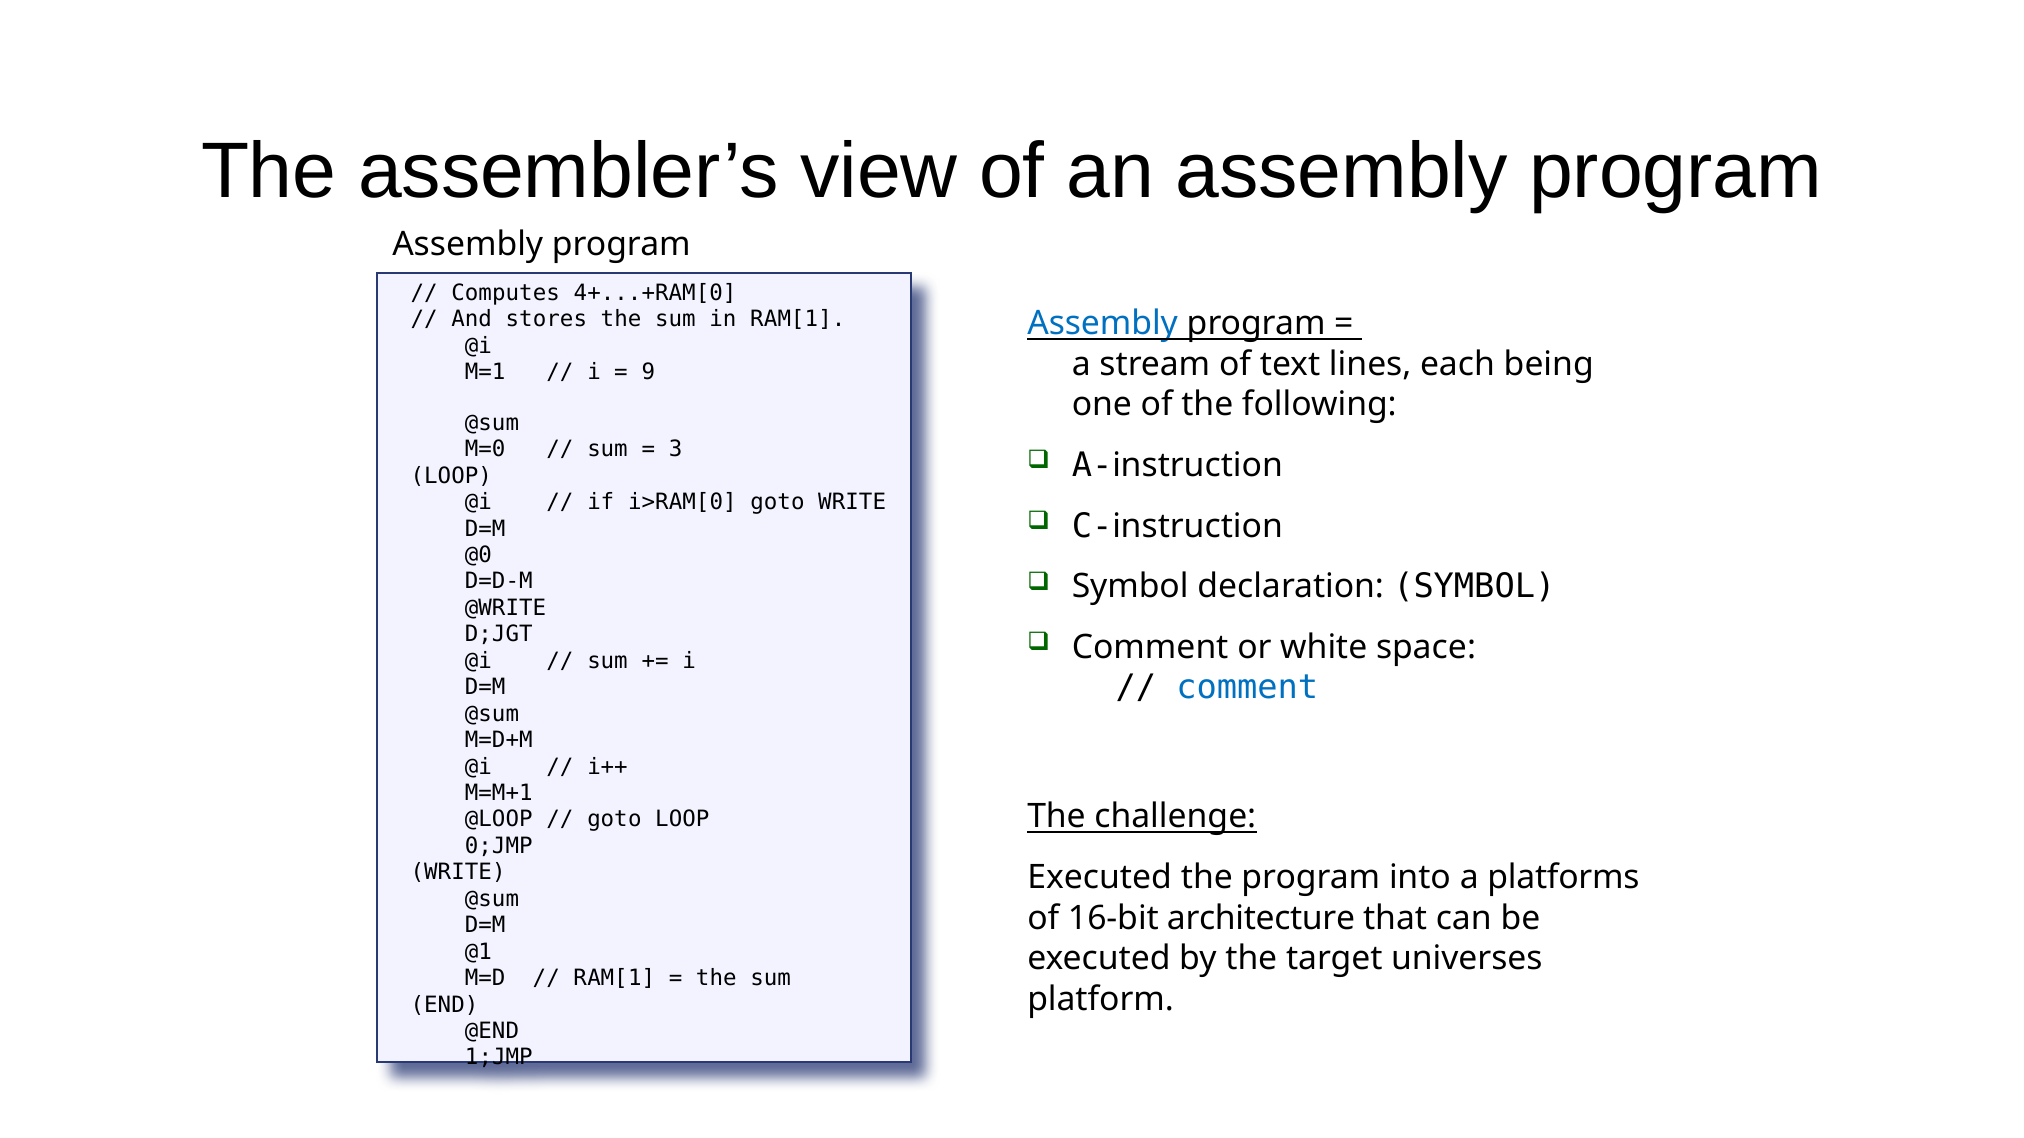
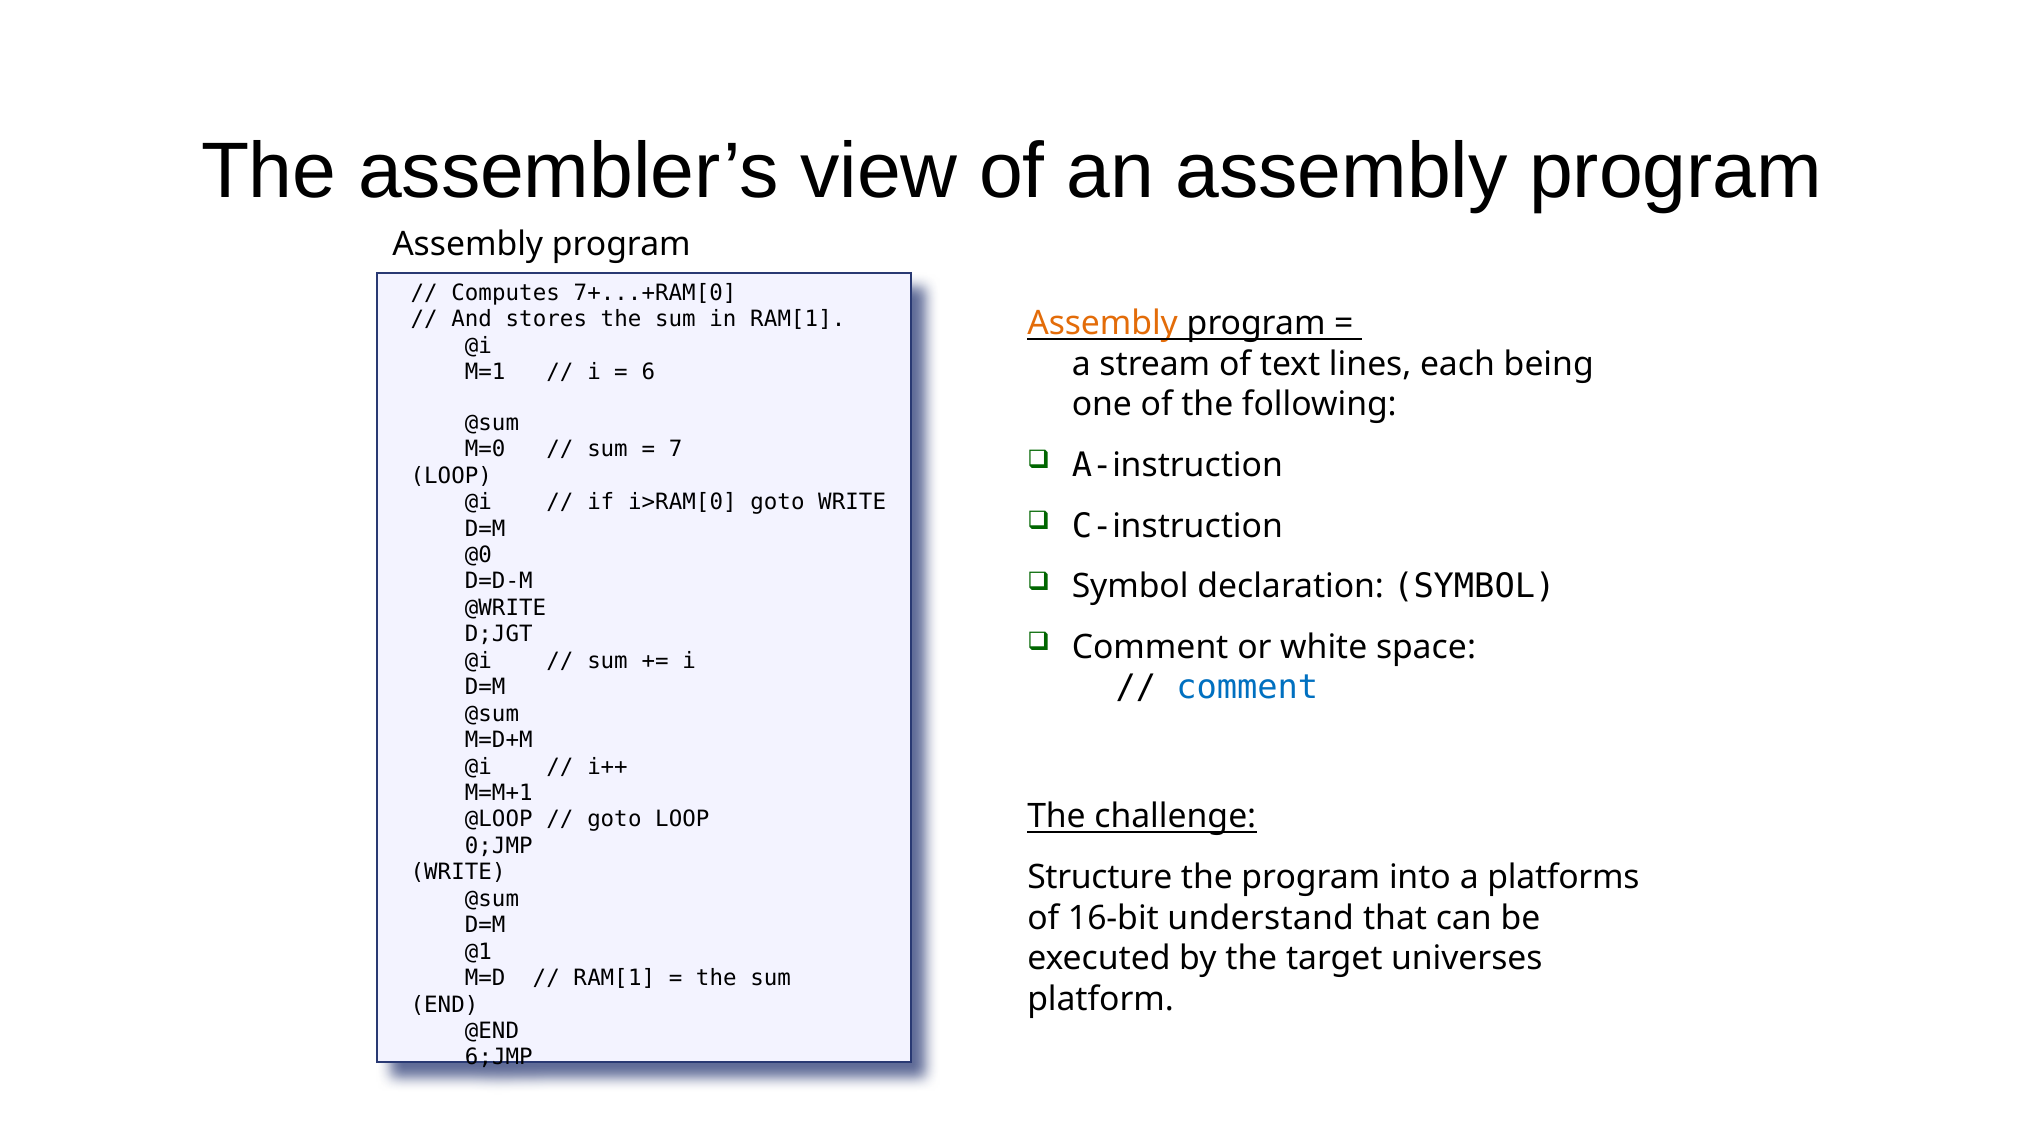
4+...+RAM[0: 4+...+RAM[0 -> 7+...+RAM[0 (655, 293)
Assembly colour: blue -> orange (1103, 324)
9: 9 -> 6 (648, 372)
3: 3 -> 7 (676, 450)
Executed: Executed -> Structure (1100, 878)
architecture: architecture -> understand (1261, 918)
1;JMP: 1;JMP -> 6;JMP (499, 1058)
